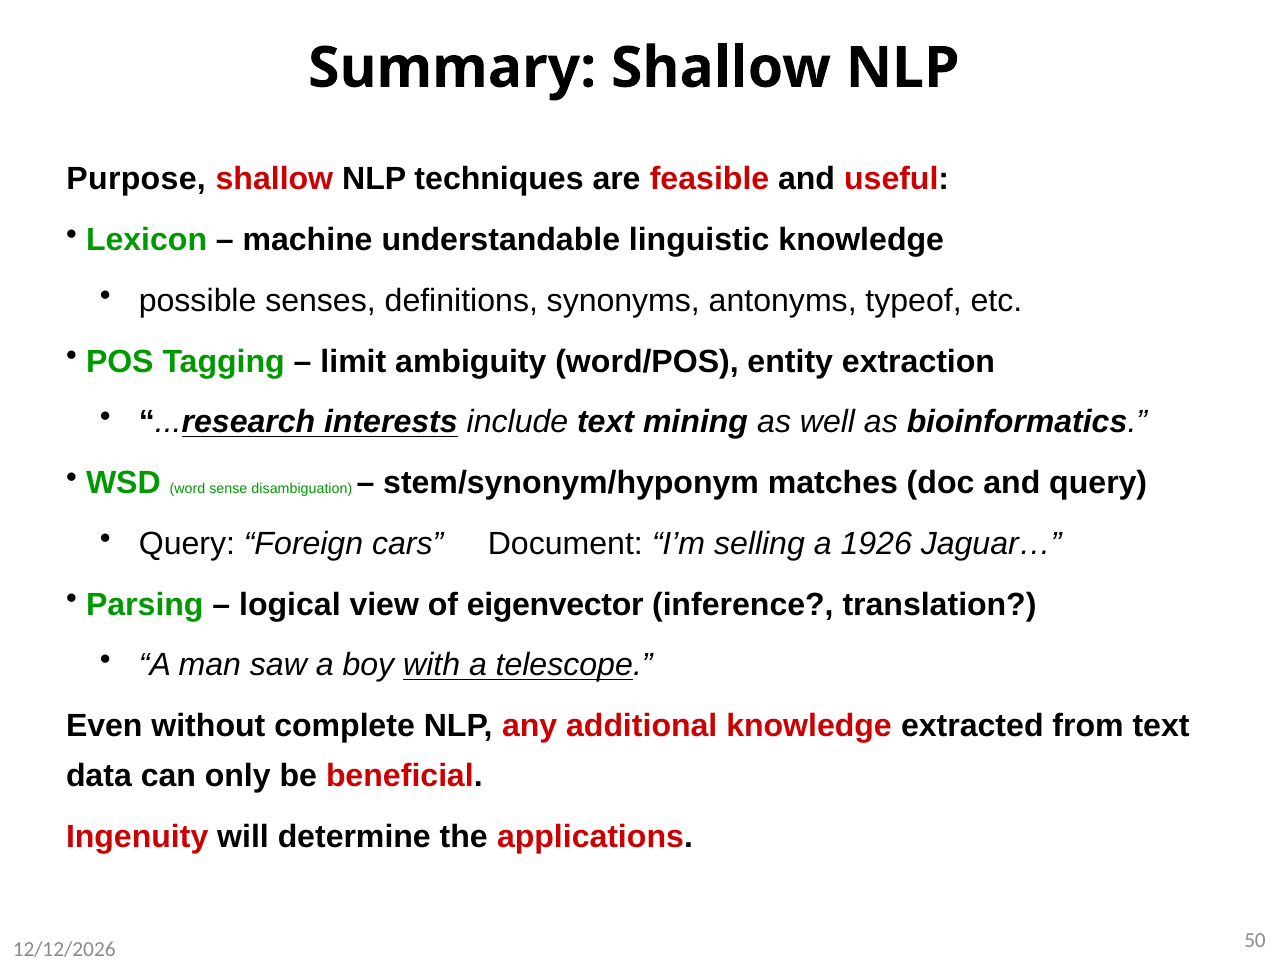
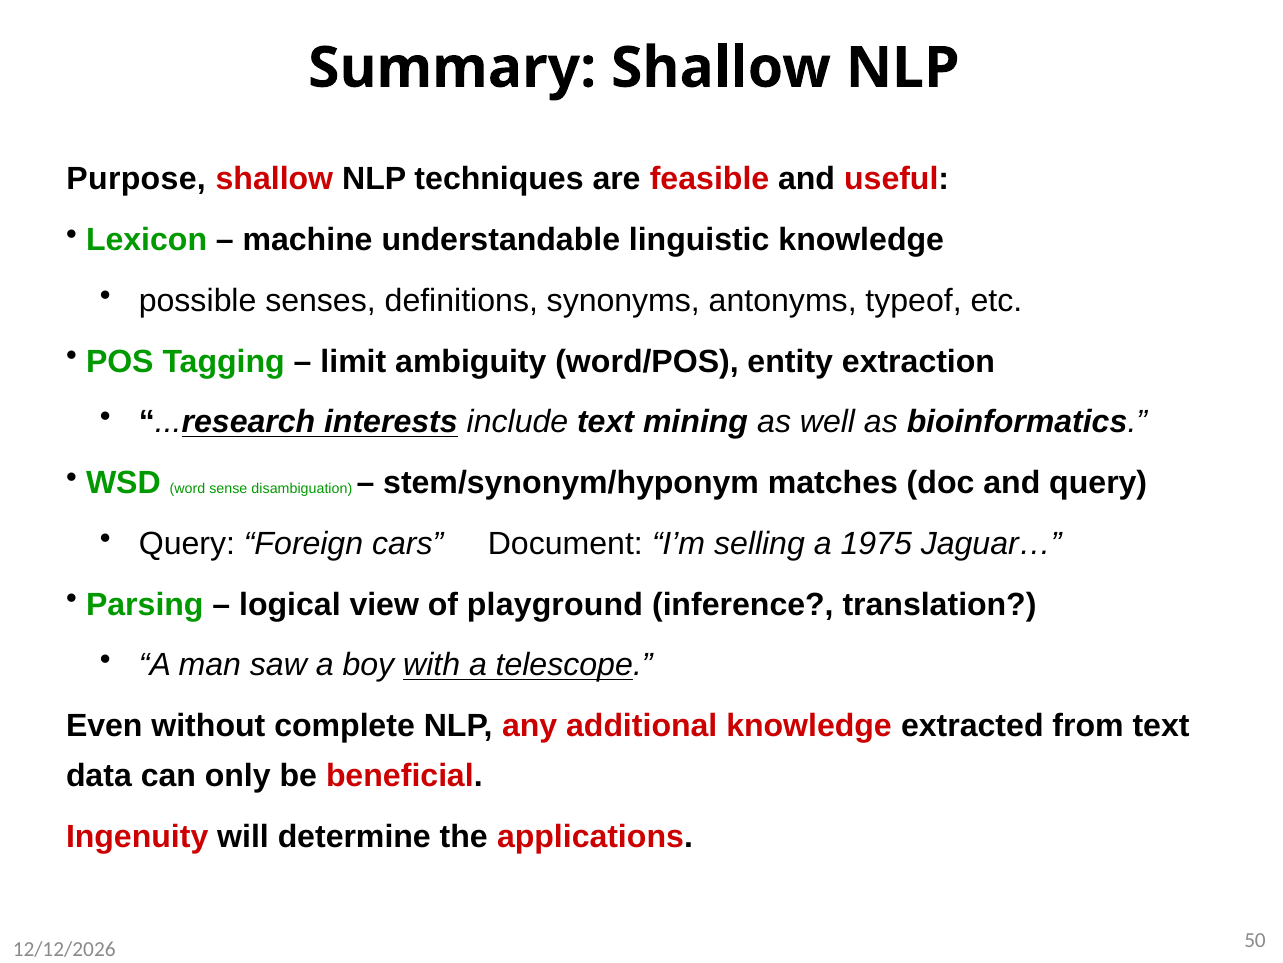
1926: 1926 -> 1975 (876, 543)
eigenvector: eigenvector -> playground (555, 604)
